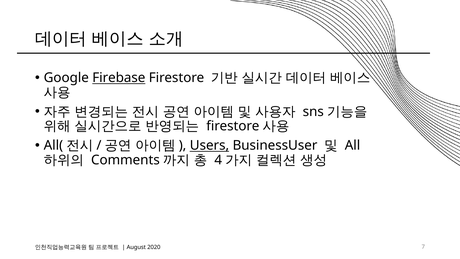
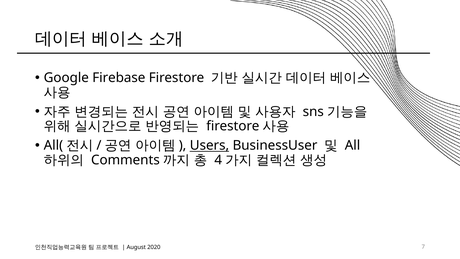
Firebase underline: present -> none (119, 78)
